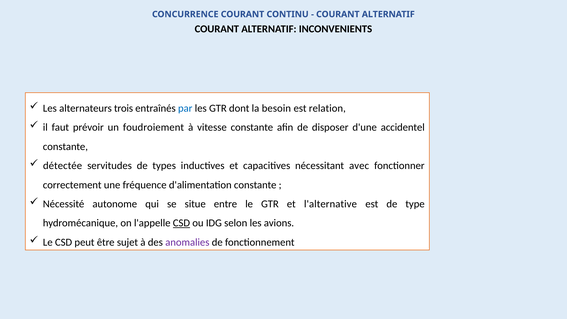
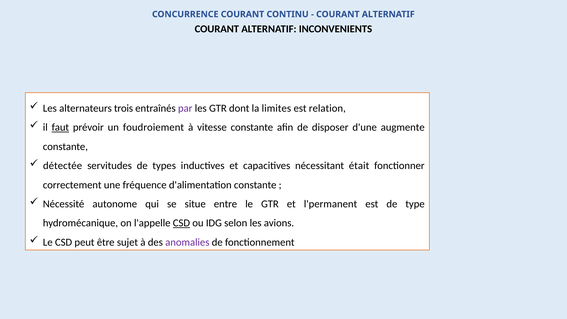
par colour: blue -> purple (185, 108)
besoin: besoin -> limites (276, 108)
faut underline: none -> present (60, 127)
accidentel: accidentel -> augmente (403, 127)
avec: avec -> était (359, 166)
l'alternative: l'alternative -> l'permanent (331, 204)
